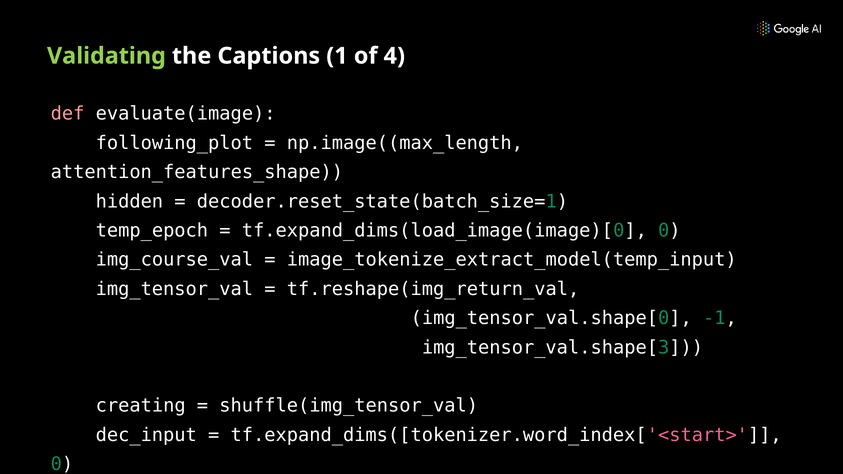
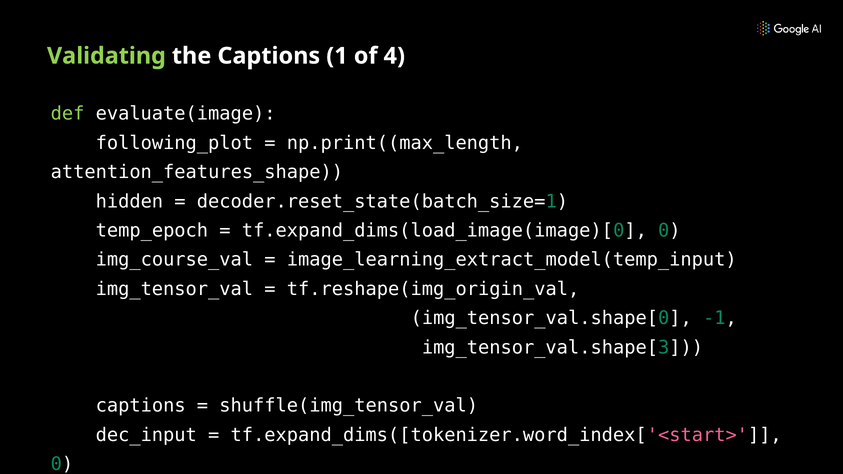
def colour: pink -> light green (68, 114)
np.image((max_length: np.image((max_length -> np.print((max_length (405, 143)
image_tokenize_extract_model(temp_input: image_tokenize_extract_model(temp_input -> image_learning_extract_model(temp_input (512, 260)
tf.reshape(img_return_val: tf.reshape(img_return_val -> tf.reshape(img_origin_val (433, 289)
creating: creating -> captions (141, 406)
